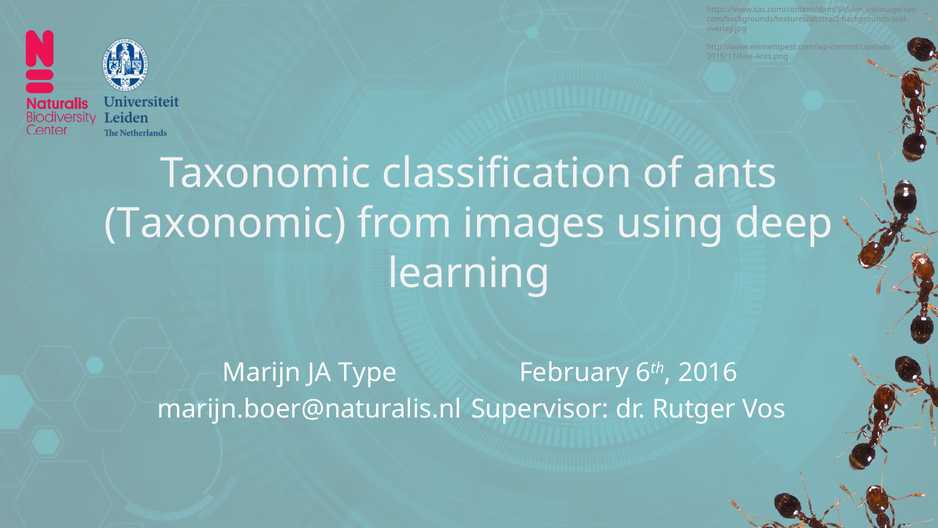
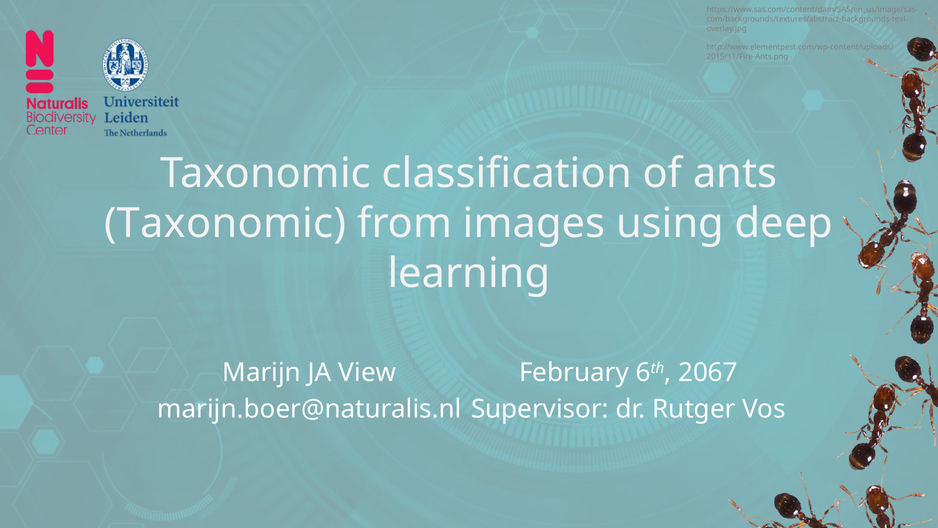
Type: Type -> View (367, 372)
2016: 2016 -> 2067 (708, 372)
